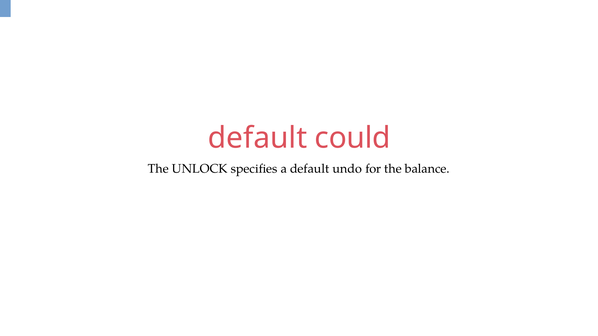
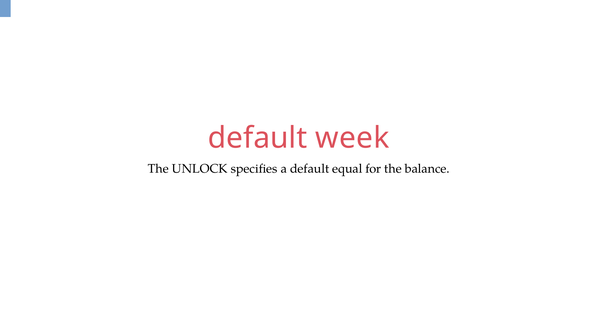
could: could -> week (352, 138)
undo: undo -> equal (347, 169)
